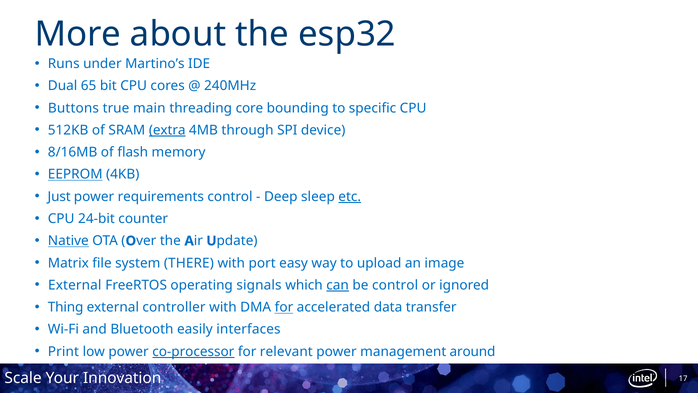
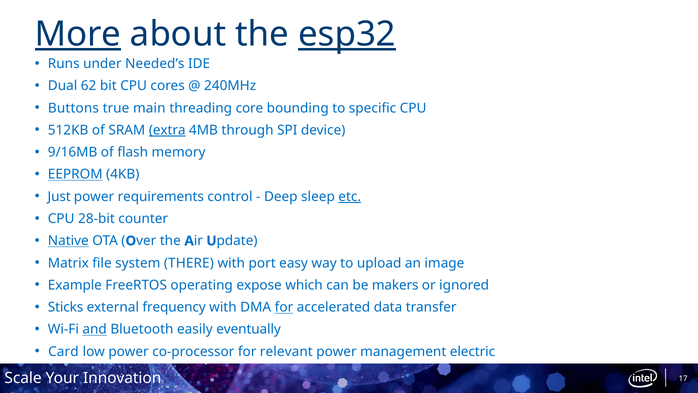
More underline: none -> present (78, 34)
esp32 underline: none -> present (347, 34)
Martino’s: Martino’s -> Needed’s (155, 64)
65: 65 -> 62 (89, 86)
8/16MB: 8/16MB -> 9/16MB (73, 152)
24-bit: 24-bit -> 28-bit (96, 219)
External: External -> Example (75, 285)
signals: signals -> expose (259, 285)
can underline: present -> none (338, 285)
be control: control -> makers (395, 285)
Thing: Thing -> Sticks (66, 307)
controller: controller -> frequency (174, 307)
and underline: none -> present (95, 329)
interfaces: interfaces -> eventually (249, 329)
Print: Print -> Card (63, 351)
co-processor underline: present -> none (193, 351)
around: around -> electric (472, 351)
